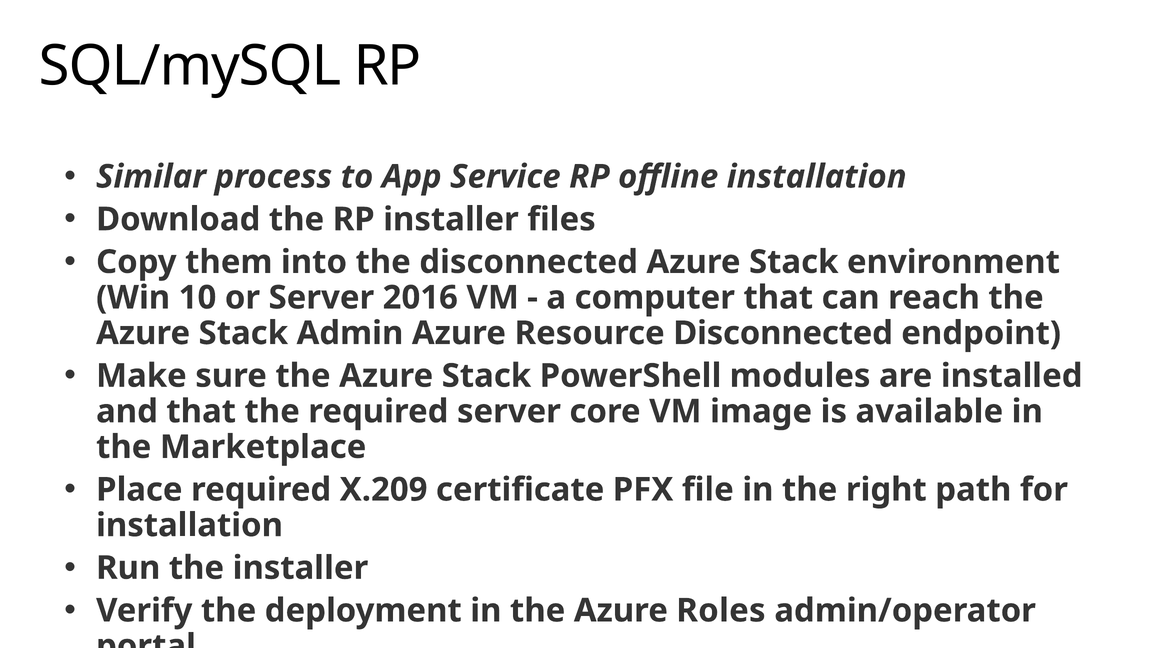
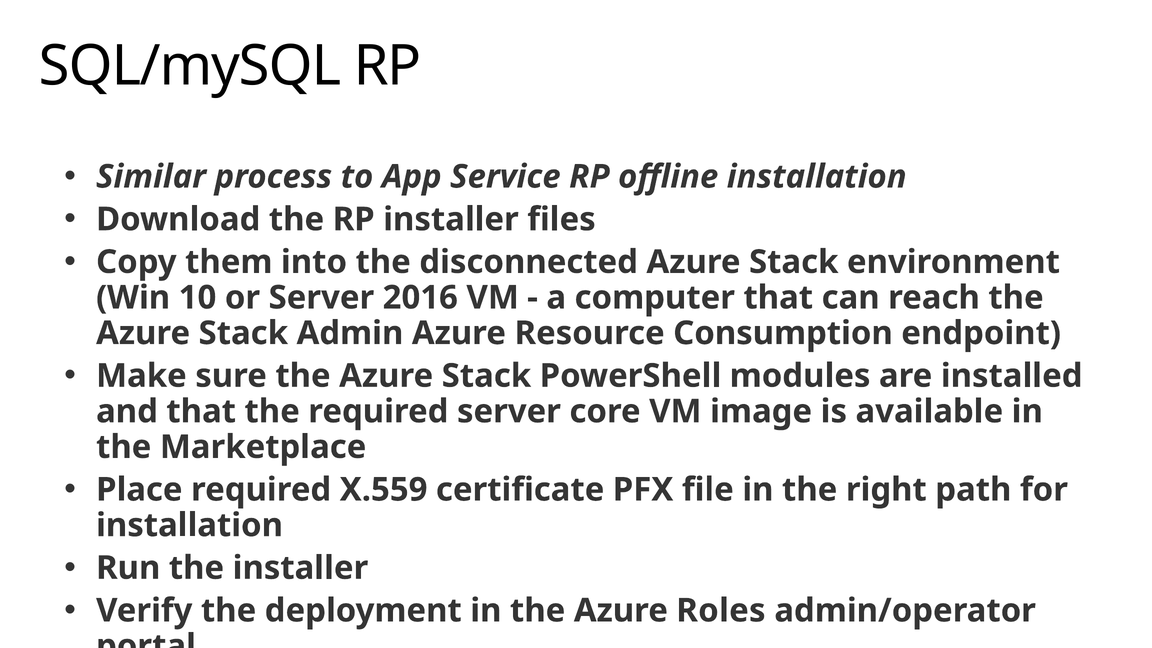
Resource Disconnected: Disconnected -> Consumption (783, 333)
X.209: X.209 -> X.559 (384, 490)
